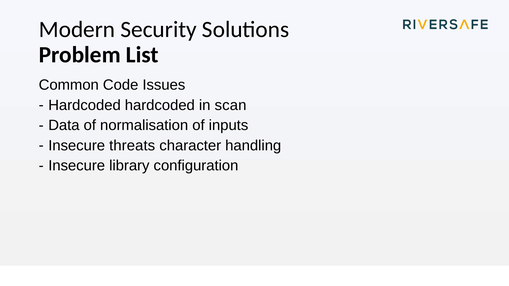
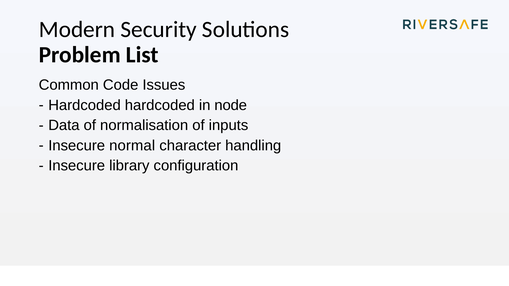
scan: scan -> node (231, 105)
threats: threats -> normal (132, 146)
